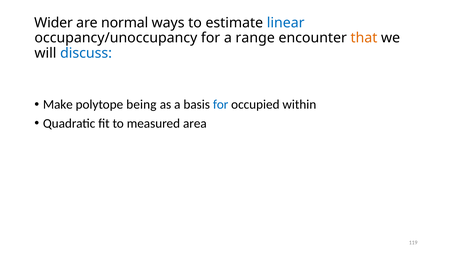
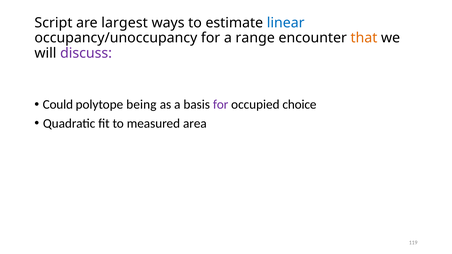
Wider: Wider -> Script (53, 23)
normal: normal -> largest (125, 23)
discuss colour: blue -> purple (86, 53)
Make: Make -> Could (58, 105)
for colour: blue -> purple (221, 105)
within: within -> choice (299, 105)
